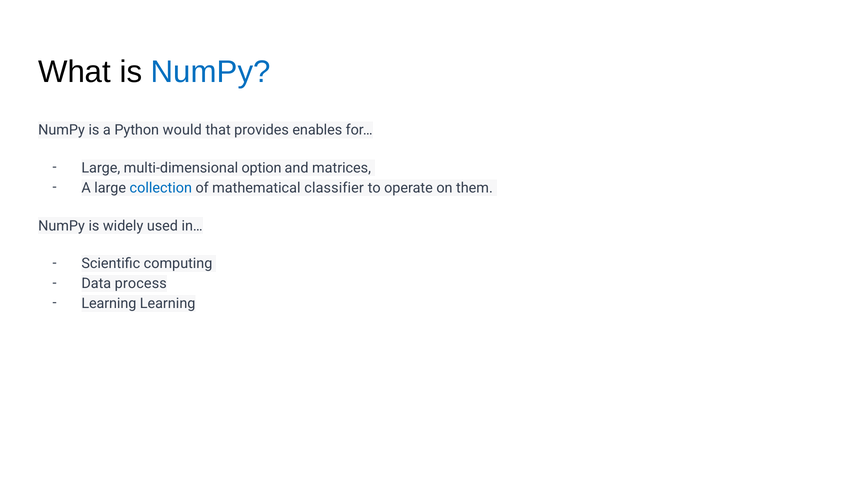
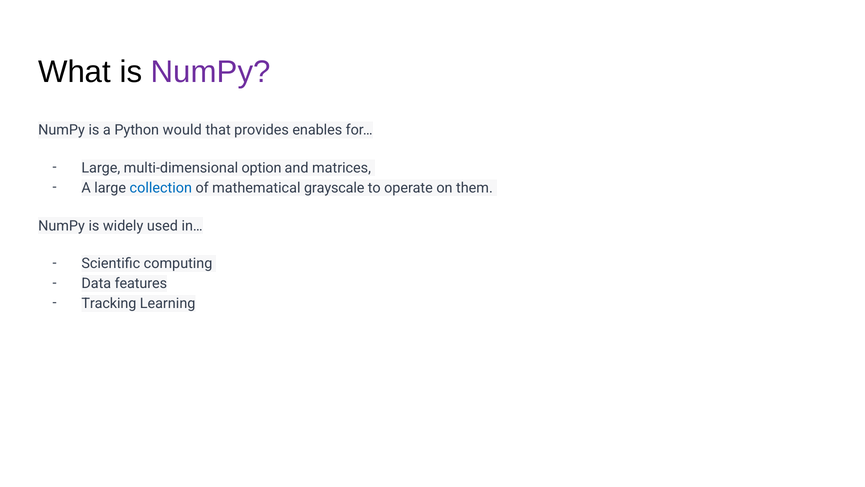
NumPy colour: blue -> purple (211, 72)
classifier: classifier -> grayscale (334, 188)
process: process -> features (141, 283)
Learning: Learning -> Tracking (109, 303)
